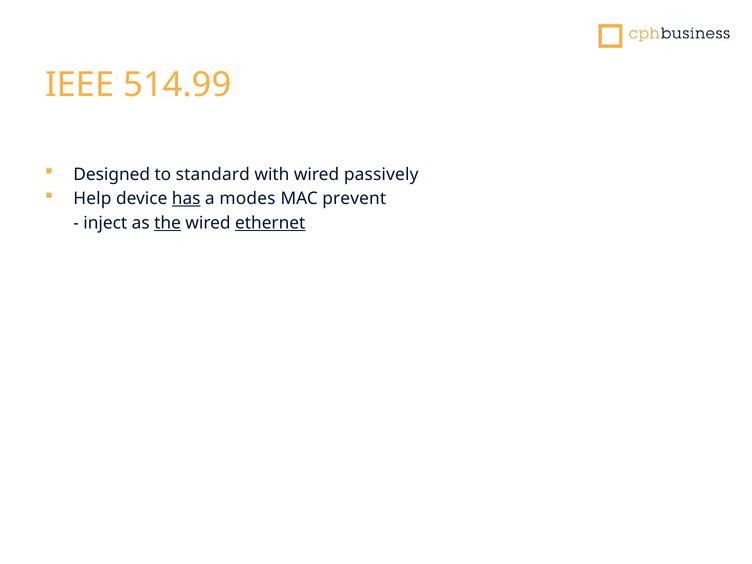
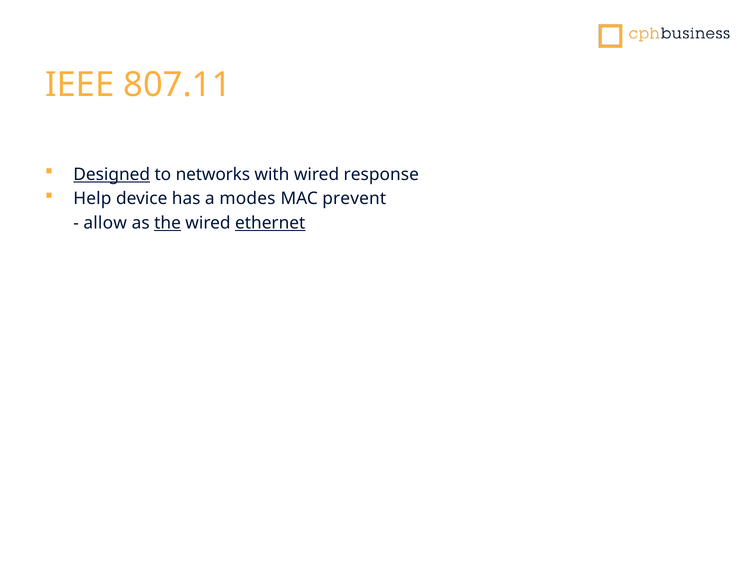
514.99: 514.99 -> 807.11 (177, 85)
Designed underline: none -> present (112, 174)
standard: standard -> networks (213, 174)
passively: passively -> response (381, 174)
has underline: present -> none (186, 199)
inject: inject -> allow (105, 223)
